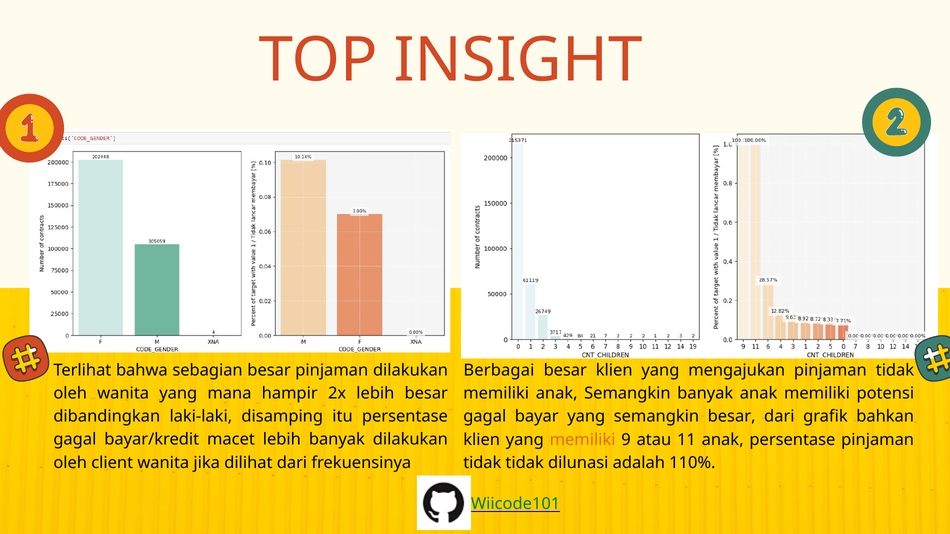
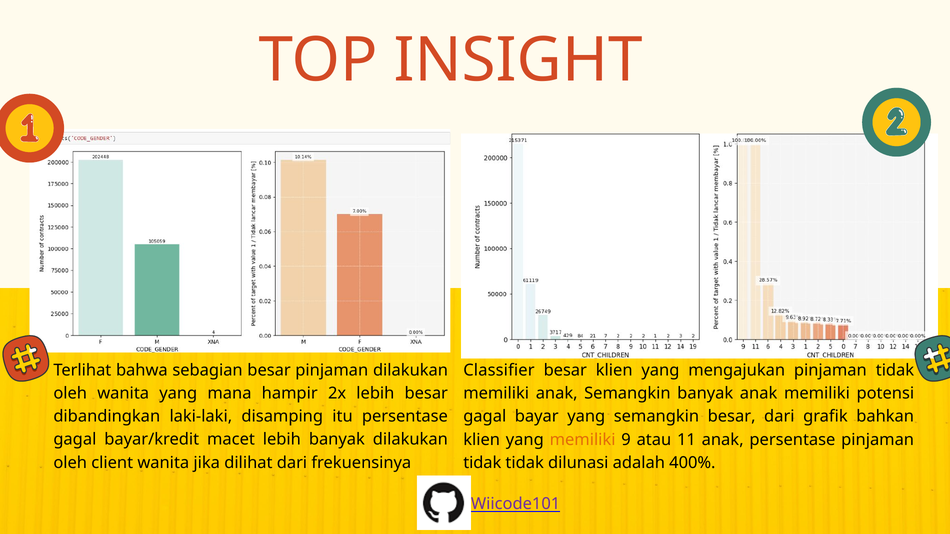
Berbagai: Berbagai -> Classifier (499, 371)
110%: 110% -> 400% (692, 463)
Wiicode101 colour: green -> purple (516, 504)
